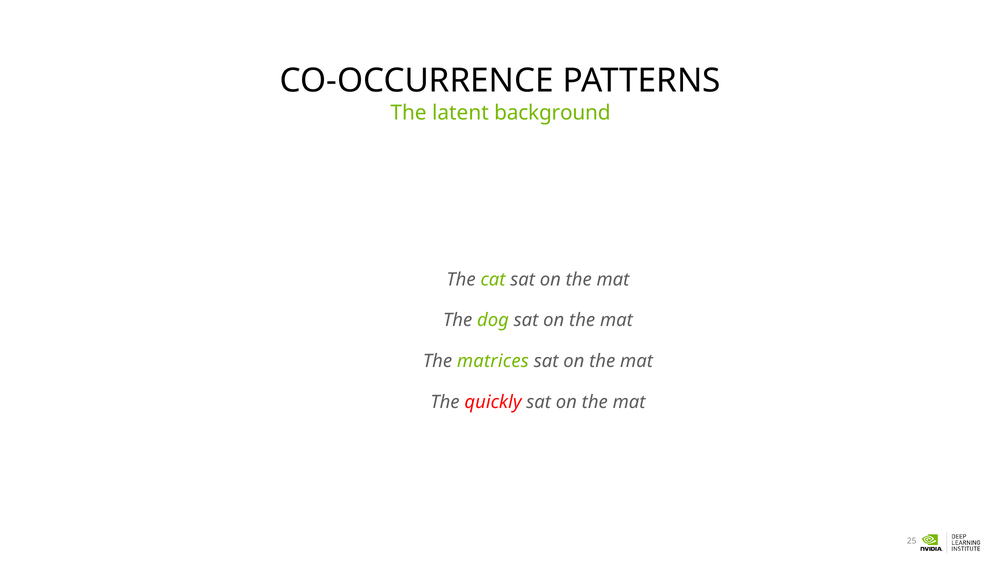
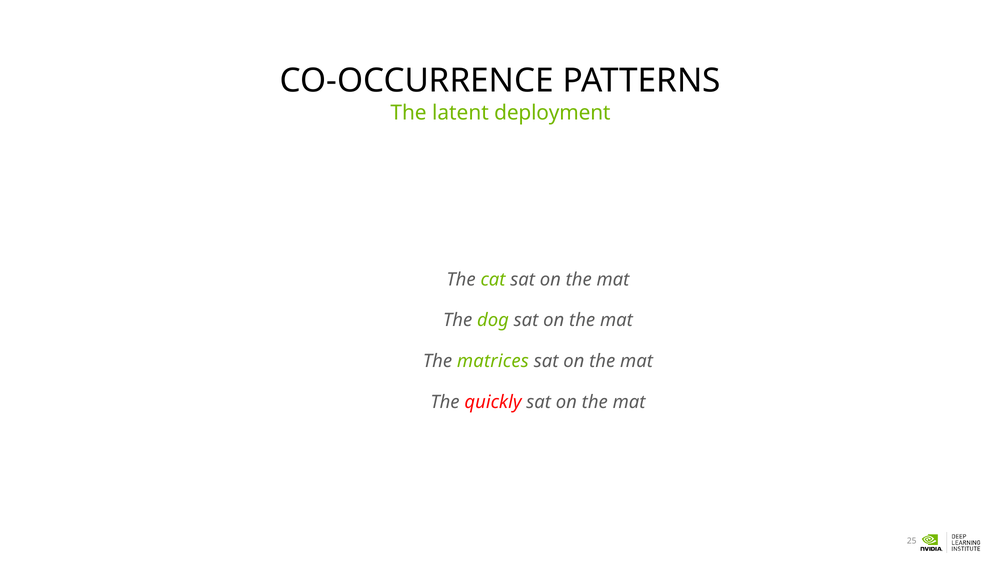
background: background -> deployment (552, 113)
